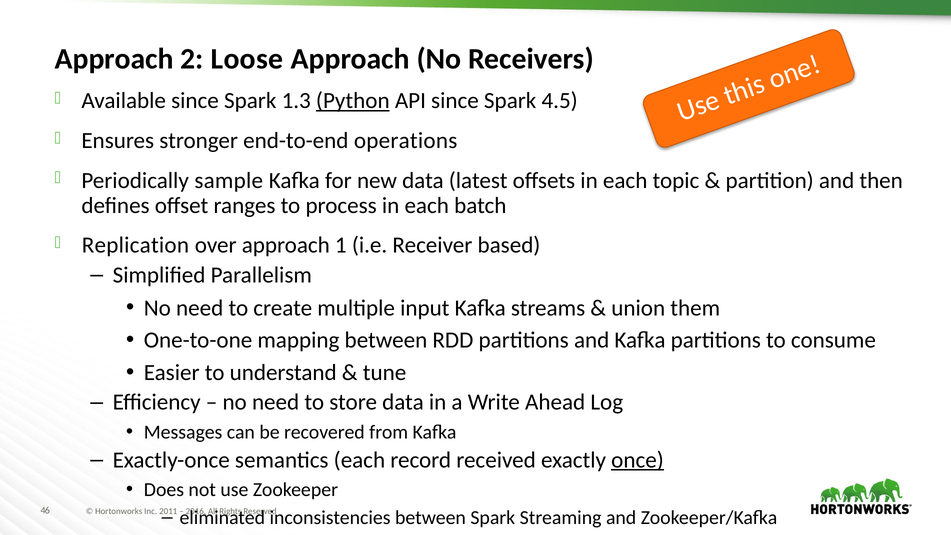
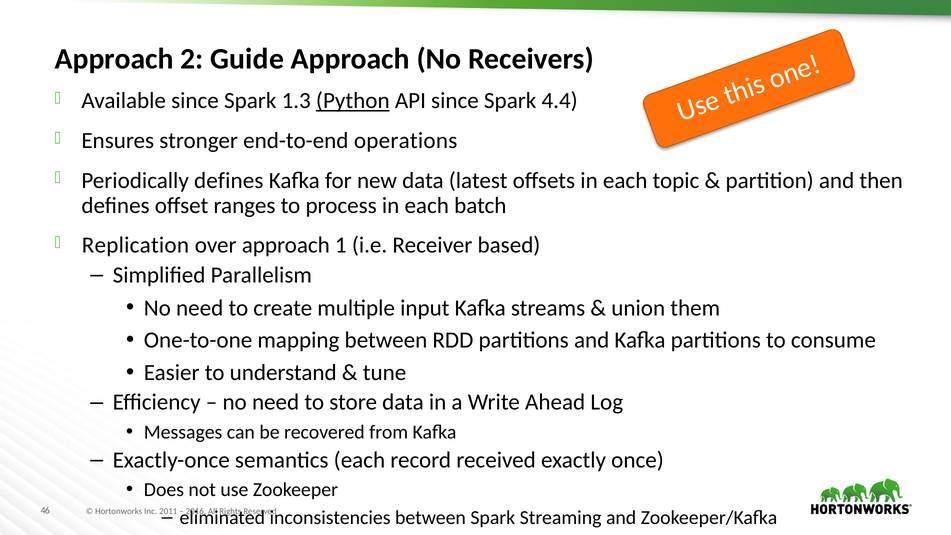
Loose: Loose -> Guide (247, 59)
4.5: 4.5 -> 4.4 (560, 101)
Periodically sample: sample -> defines (229, 180)
once underline: present -> none (638, 460)
